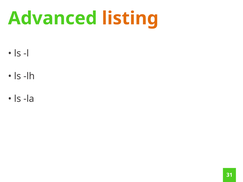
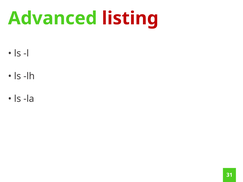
listing colour: orange -> red (130, 18)
